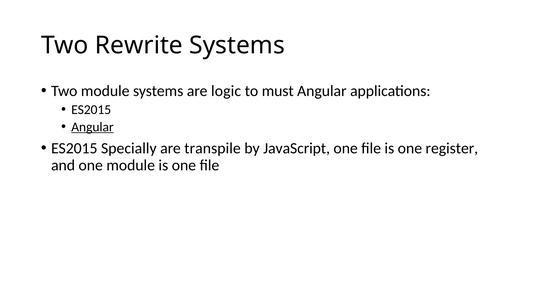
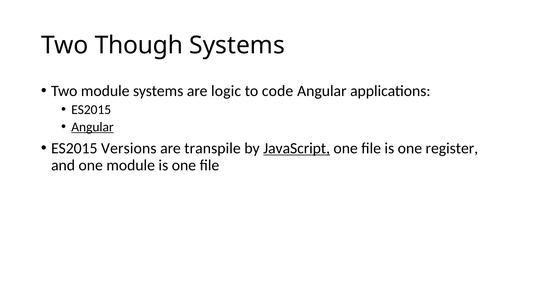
Rewrite: Rewrite -> Though (139, 45)
must: must -> code (278, 91)
Specially: Specially -> Versions (129, 148)
JavaScript underline: none -> present (297, 148)
